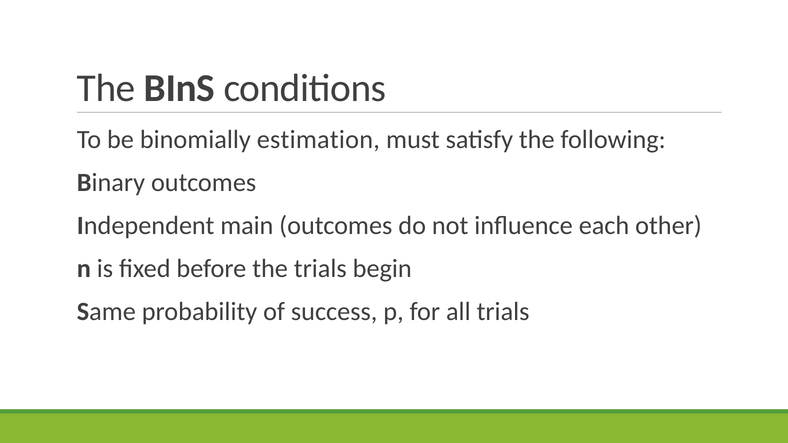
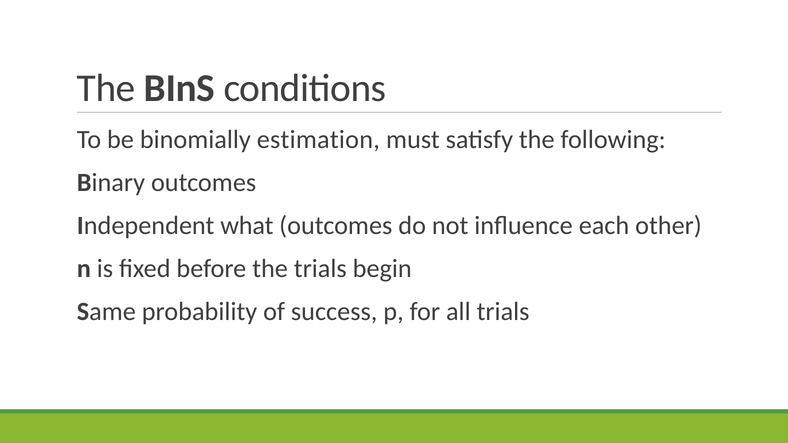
main: main -> what (247, 226)
